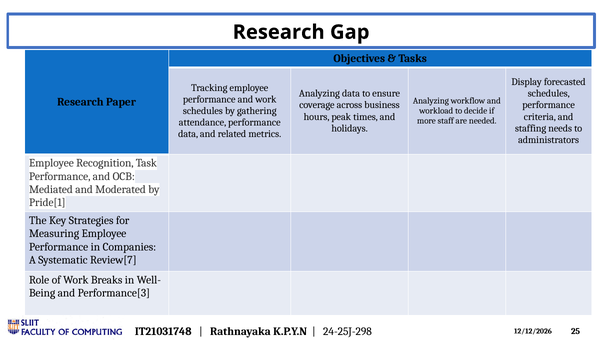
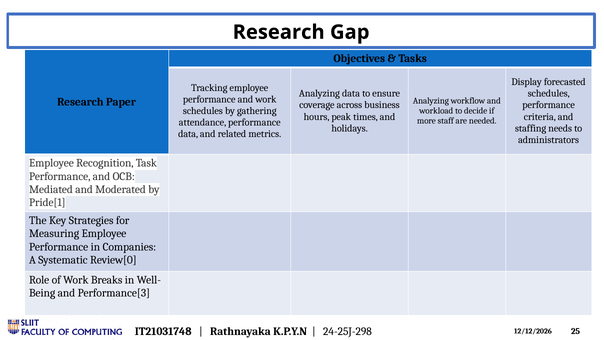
Review[7: Review[7 -> Review[0 (113, 260)
